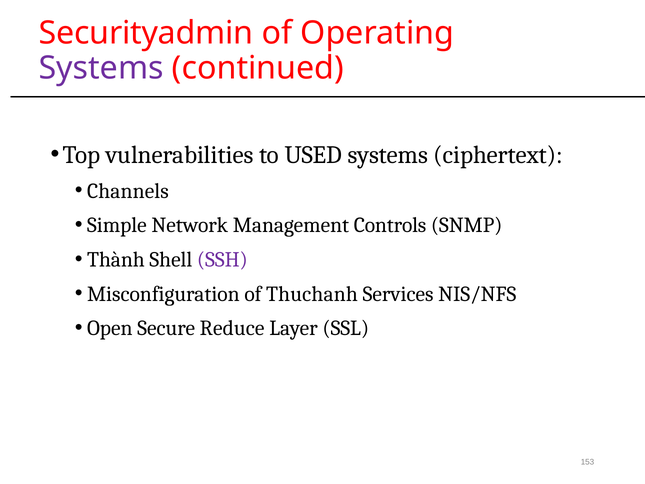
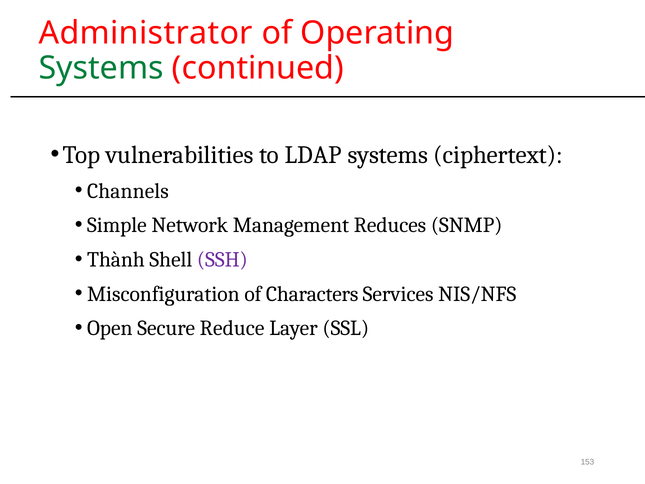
Securityadmin: Securityadmin -> Administrator (146, 33)
Systems colour: purple -> green (101, 68)
USED: USED -> LDAP (313, 155)
Controls: Controls -> Reduces (390, 225)
Thuchanh: Thuchanh -> Characters (312, 294)
